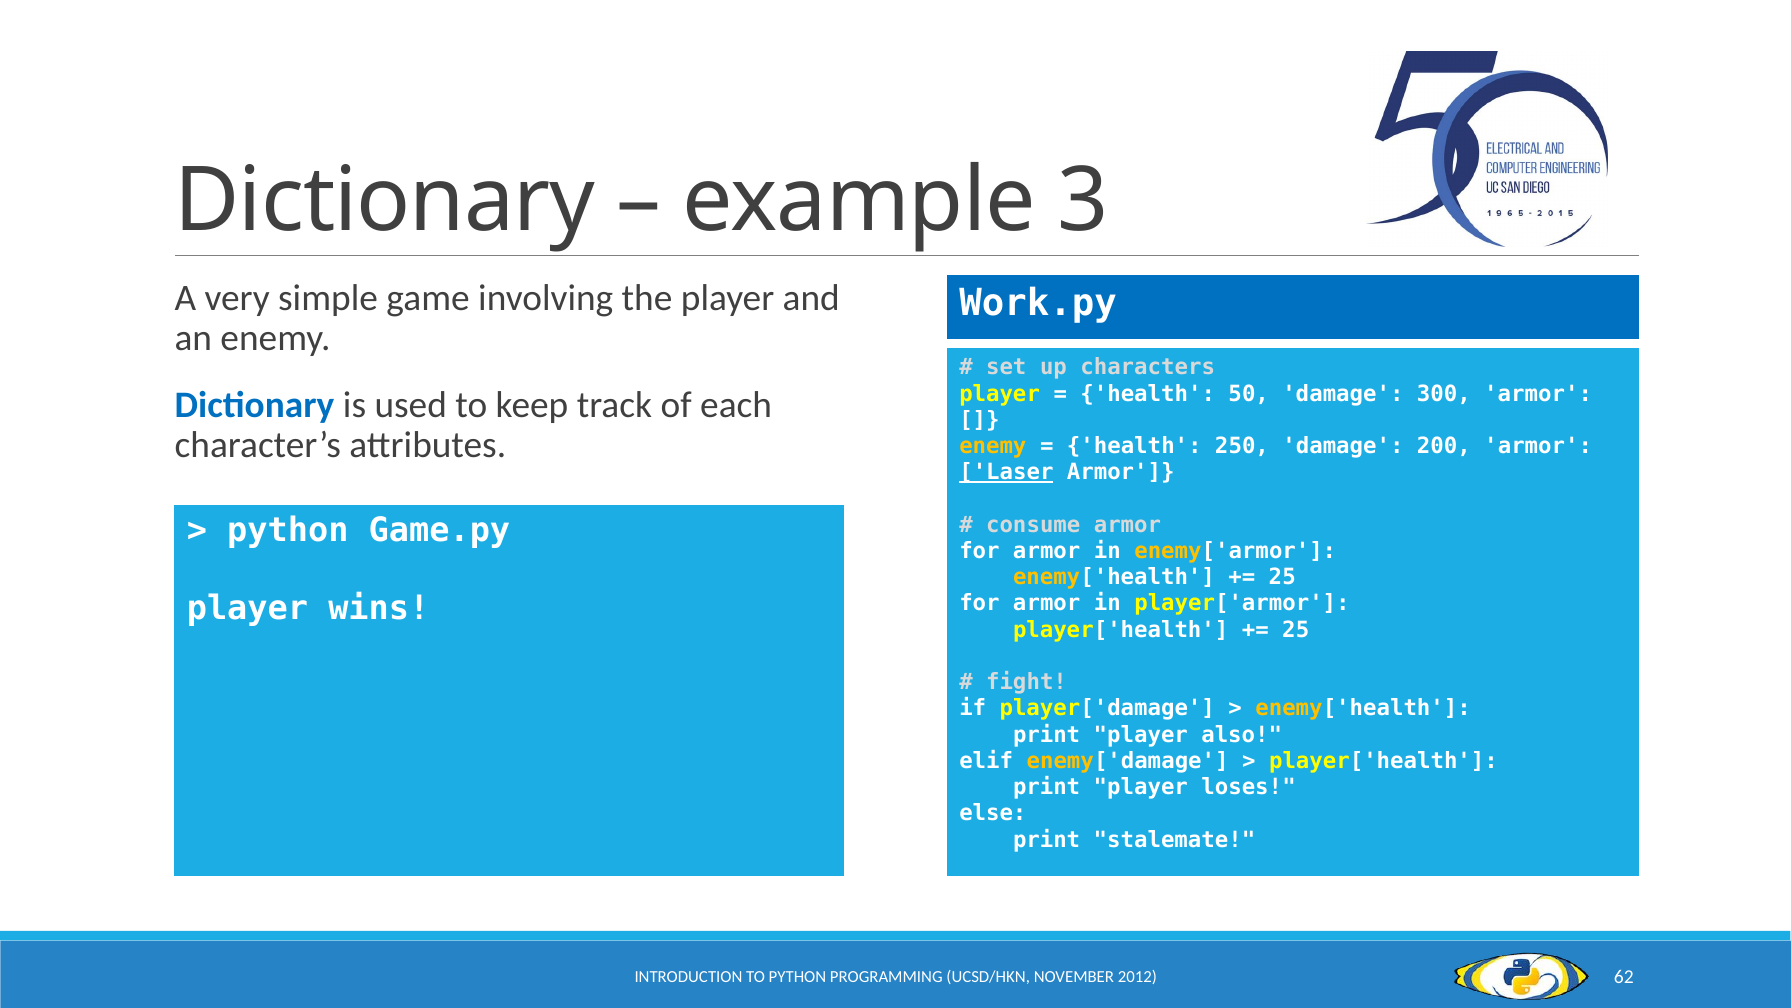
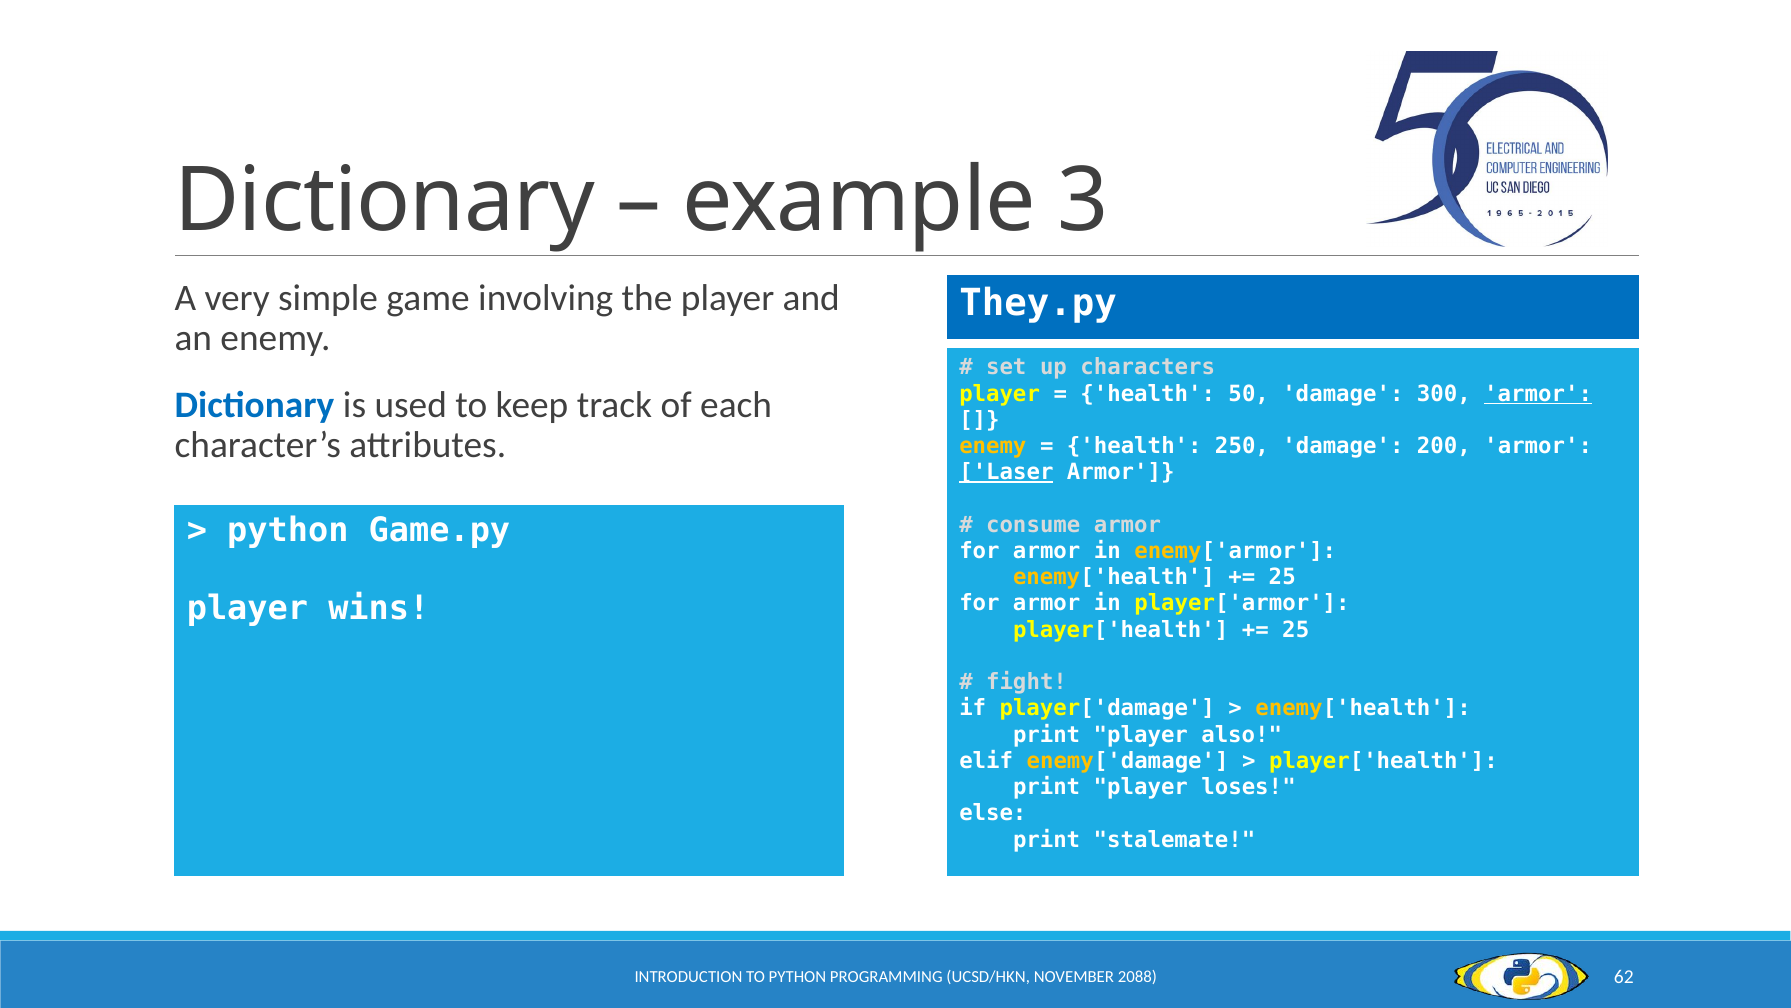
Work.py: Work.py -> They.py (1038, 303)
armor underline: none -> present (1538, 393)
2012: 2012 -> 2088 (1138, 977)
